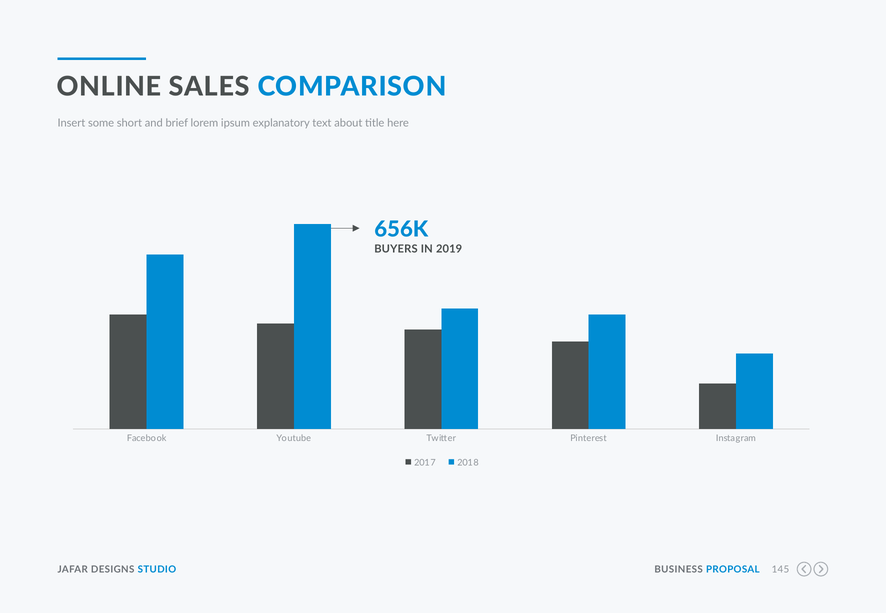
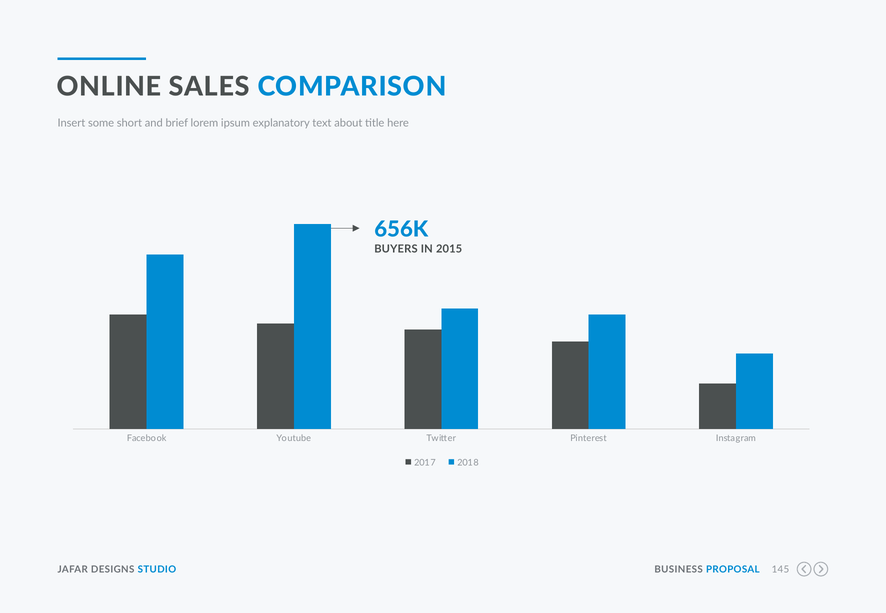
2019: 2019 -> 2015 (449, 249)
